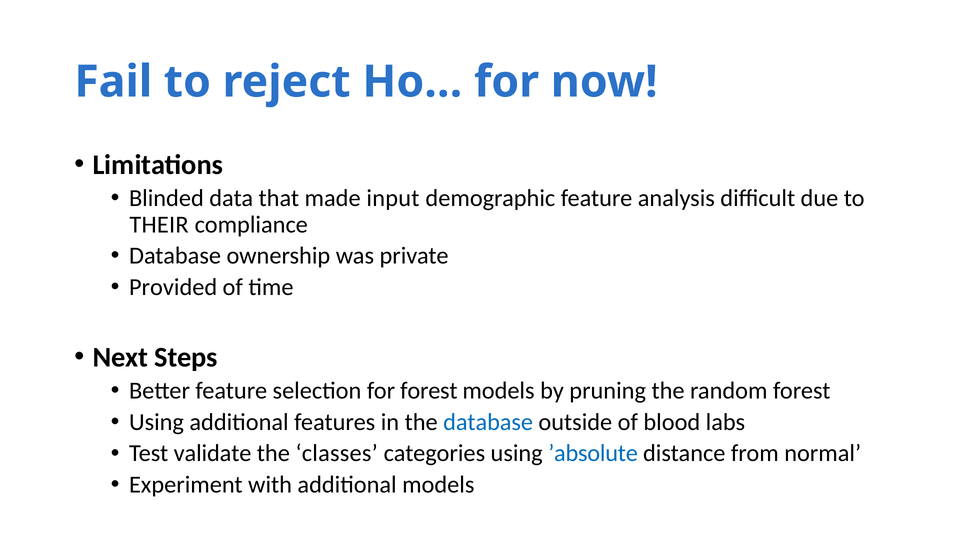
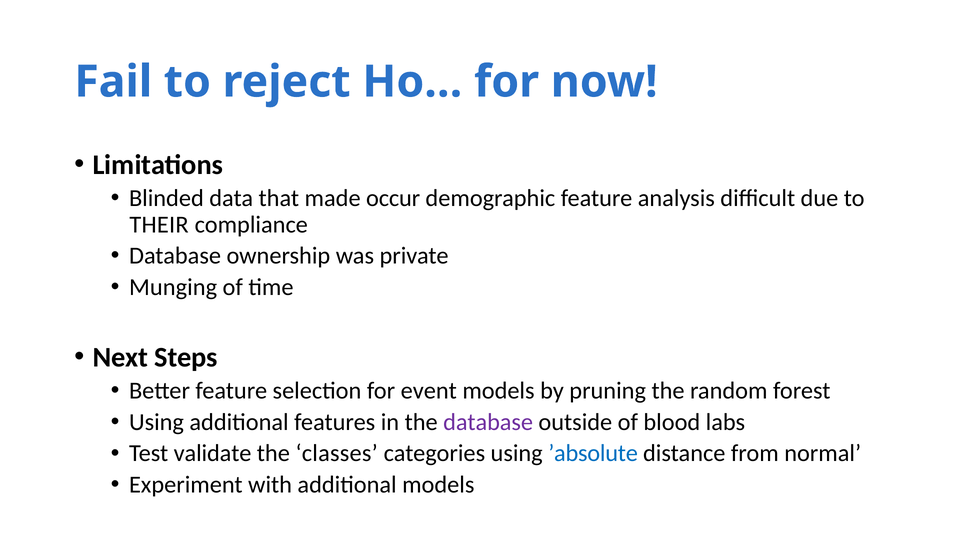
input: input -> occur (393, 198)
Provided: Provided -> Munging (173, 287)
for forest: forest -> event (429, 391)
database colour: blue -> purple (488, 422)
